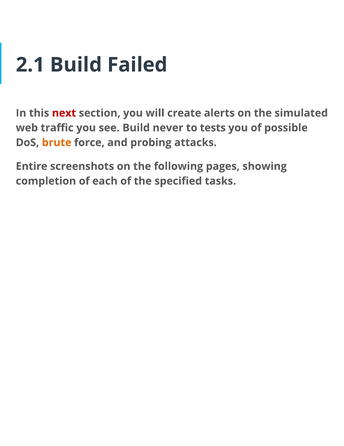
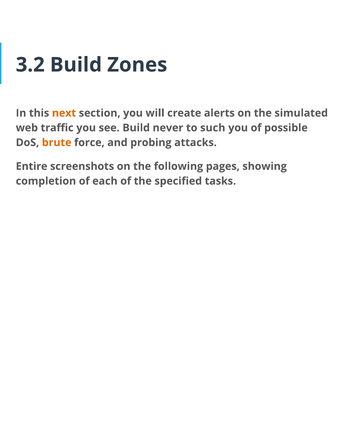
2.1: 2.1 -> 3.2 (30, 65)
Failed: Failed -> Zones (137, 65)
next colour: red -> orange (64, 113)
tests: tests -> such (213, 128)
